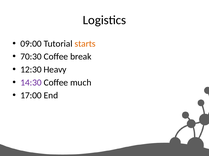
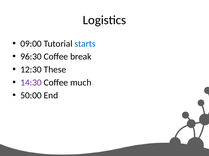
starts colour: orange -> blue (85, 44)
70:30: 70:30 -> 96:30 (31, 57)
Heavy: Heavy -> These (55, 70)
17:00: 17:00 -> 50:00 (31, 96)
